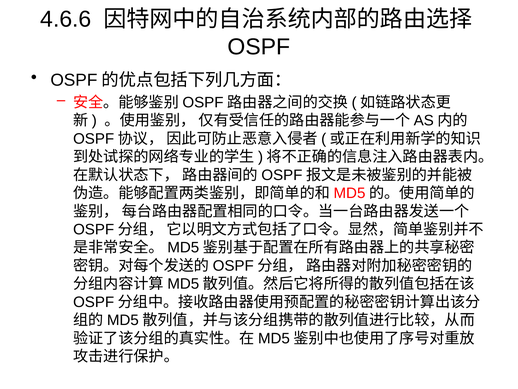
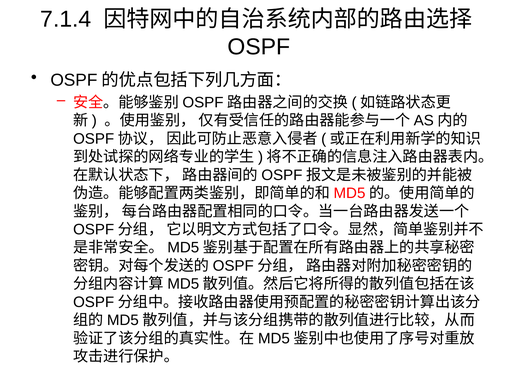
4.6.6: 4.6.6 -> 7.1.4 (66, 19)
